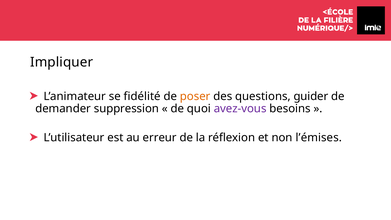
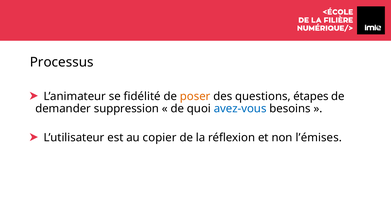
Impliquer: Impliquer -> Processus (62, 62)
guider: guider -> étapes (311, 96)
avez-vous colour: purple -> blue (240, 109)
erreur: erreur -> copier (160, 138)
